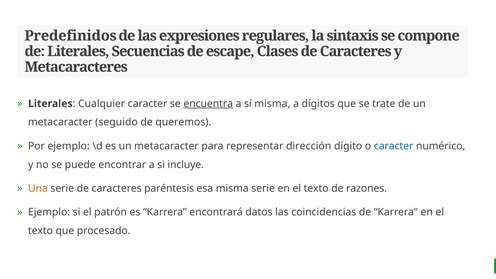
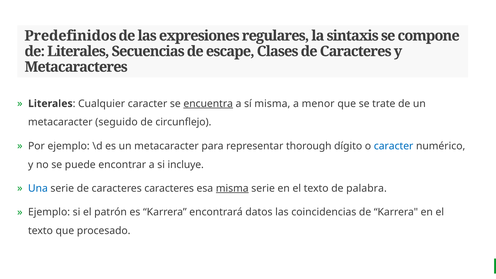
dígitos: dígitos -> menor (318, 104)
queremos: queremos -> circunflejo (183, 122)
dirección: dirección -> thorough (309, 146)
Una colour: orange -> blue (38, 188)
caracteres paréntesis: paréntesis -> caracteres (169, 188)
misma underline: none -> present (232, 188)
razones: razones -> palabra (366, 188)
